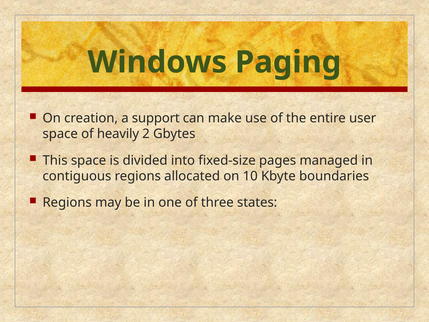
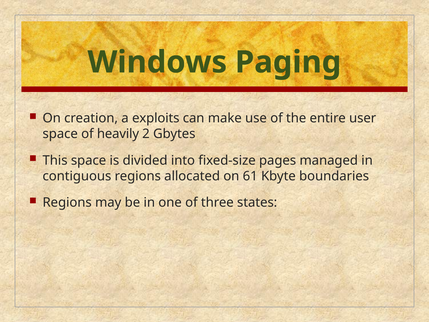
support: support -> exploits (156, 118)
10: 10 -> 61 (250, 176)
